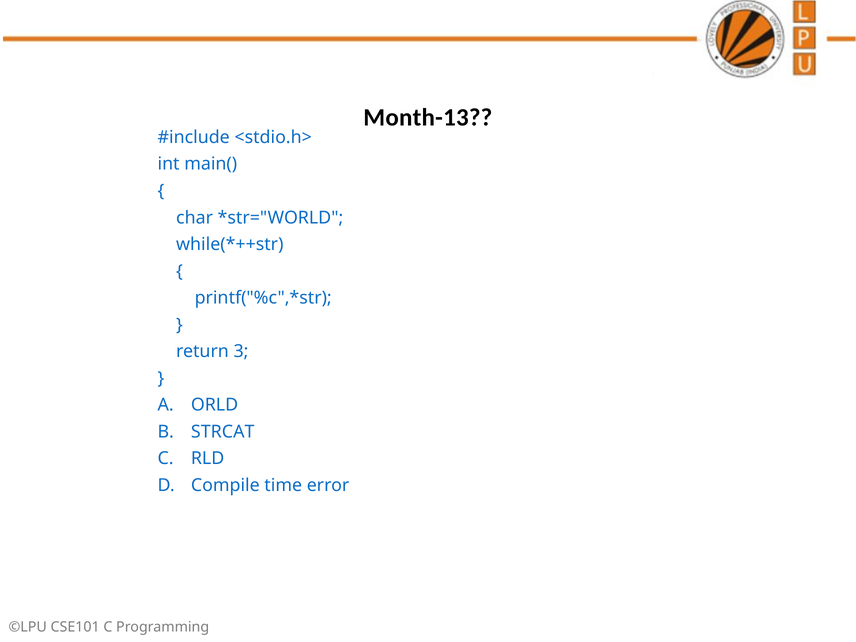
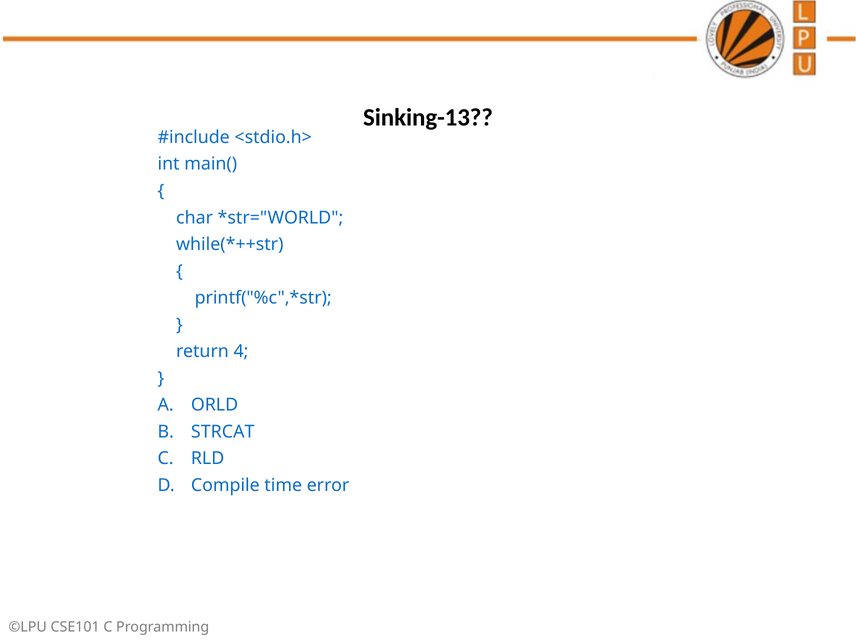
Month-13: Month-13 -> Sinking-13 (428, 118)
3: 3 -> 4 (241, 351)
